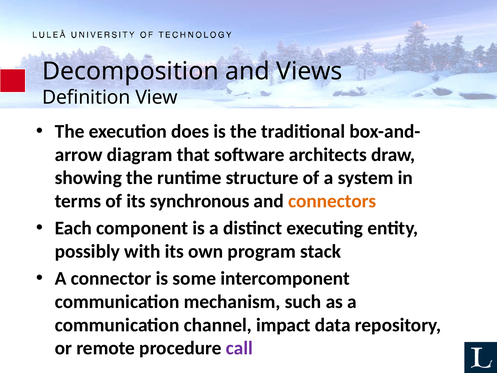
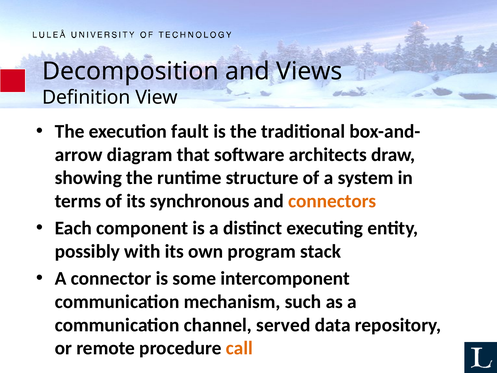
does: does -> fault (190, 131)
impact: impact -> served (283, 325)
call colour: purple -> orange (239, 348)
